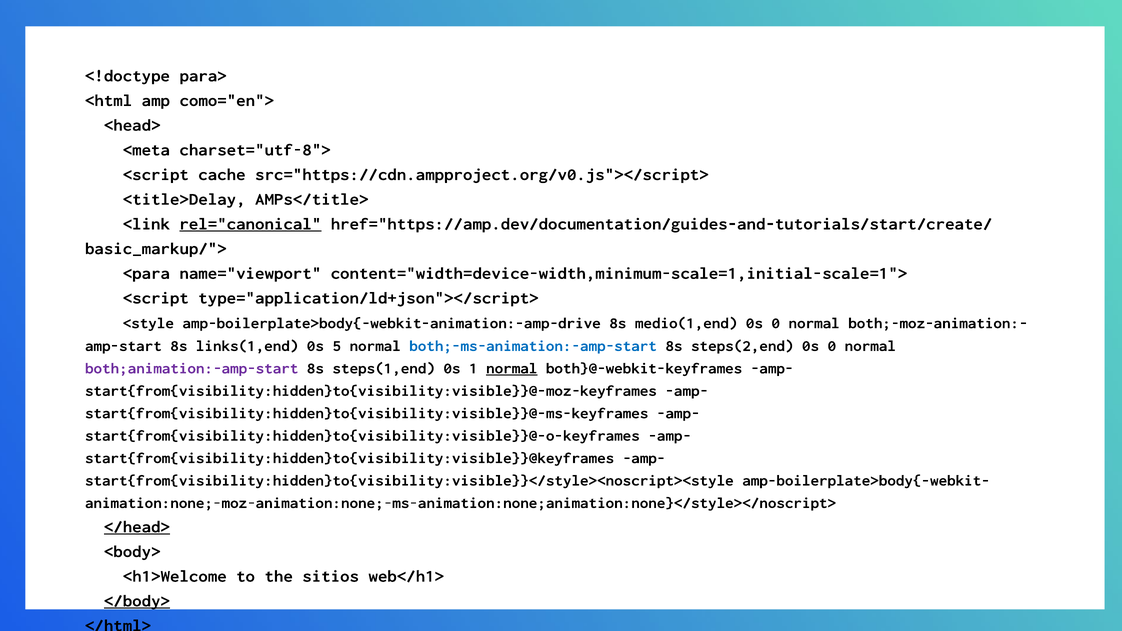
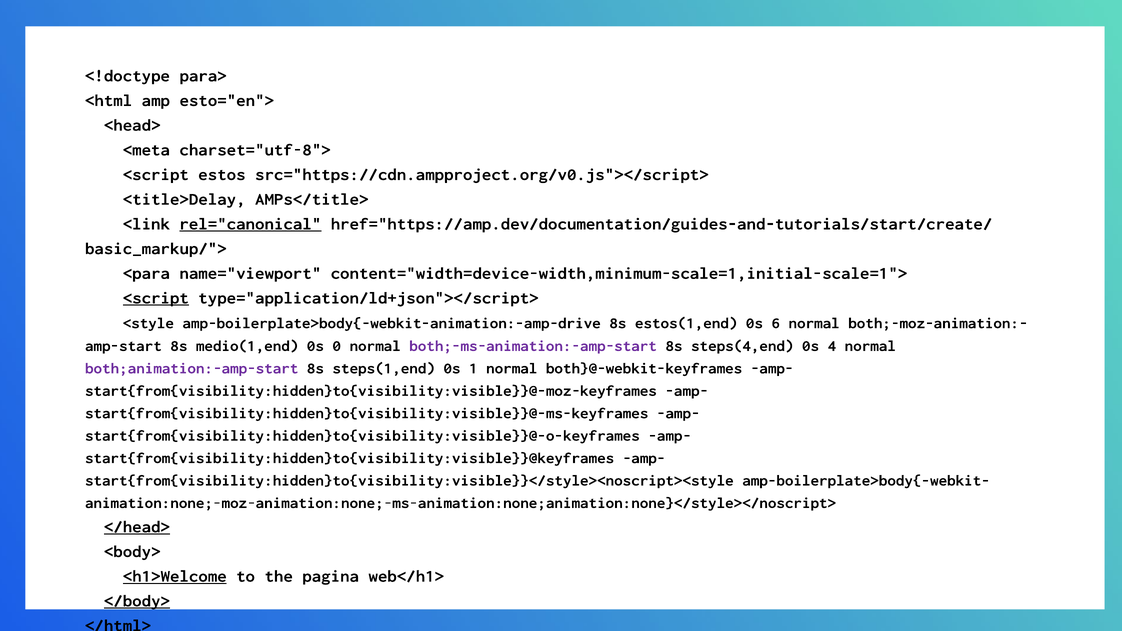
como="en">: como="en"> -> esto="en"> (227, 100)
cache: cache -> estos (222, 174)
<script underline: none -> present (156, 298)
medio(1,end: medio(1,end -> estos(1,end (686, 323)
0: 0 -> 6 (776, 323)
links(1,end: links(1,end -> medio(1,end (247, 346)
5: 5 -> 0 (337, 346)
both;-ms-animation:-amp-start colour: blue -> purple (533, 346)
steps(2,end: steps(2,end -> steps(4,end (742, 346)
0: 0 -> 4 (832, 346)
normal underline: present -> none (512, 368)
<h1>Welcome underline: none -> present (175, 576)
sitios: sitios -> pagina (331, 576)
